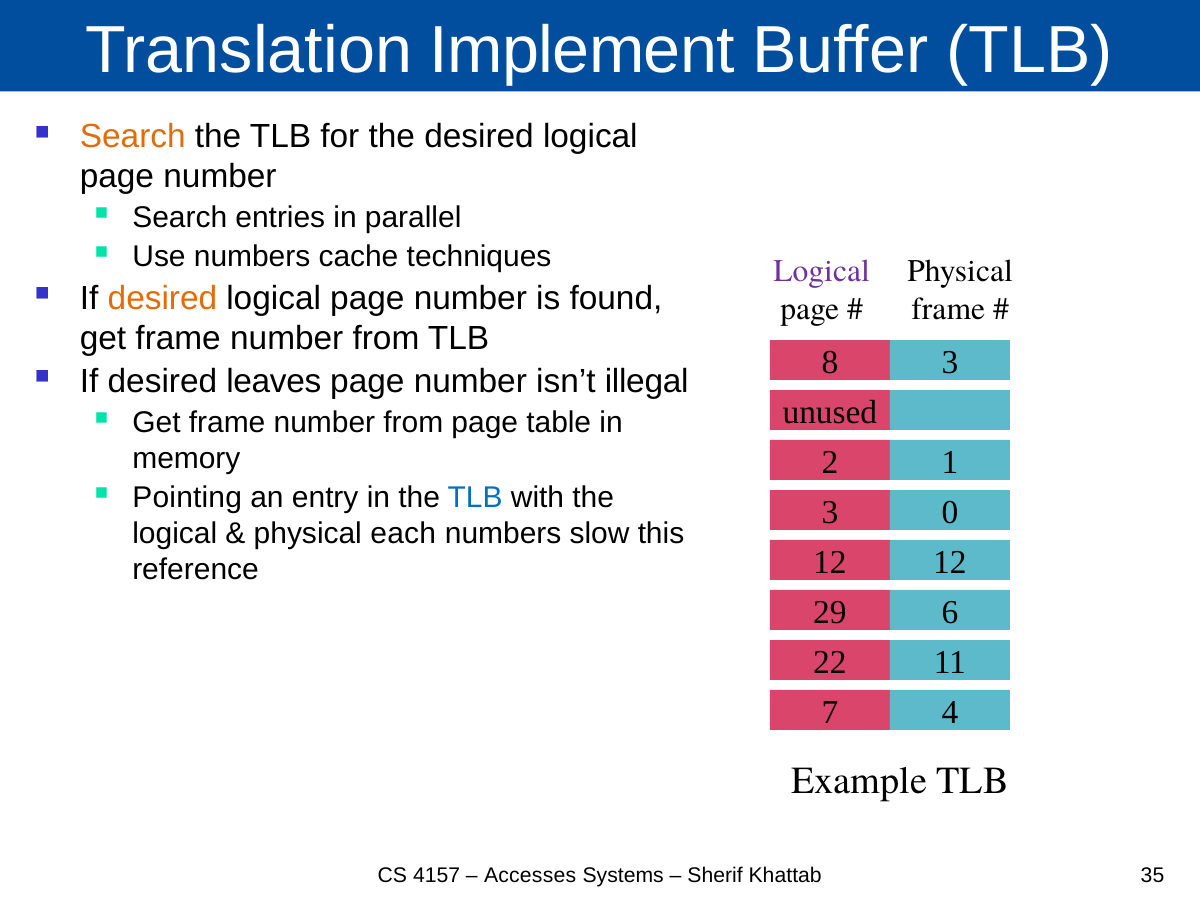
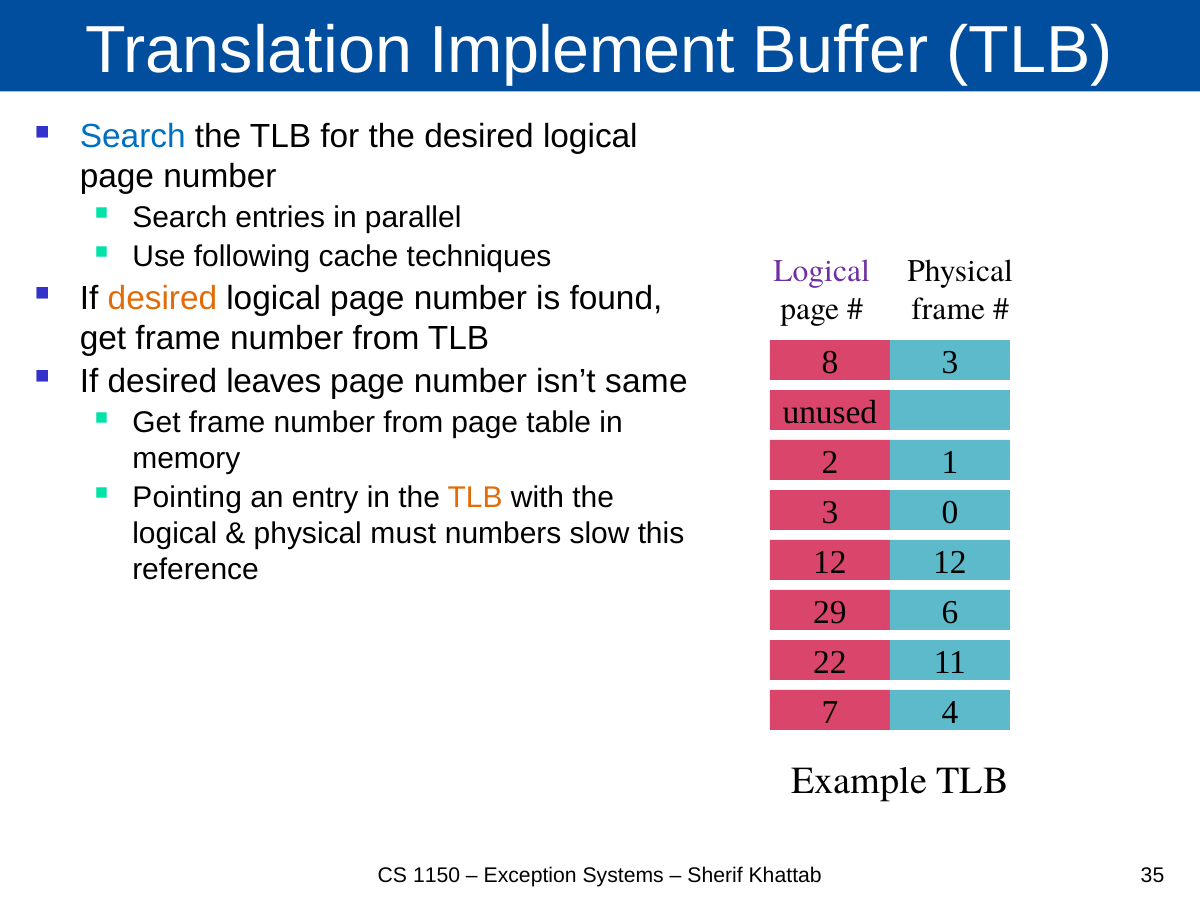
Search colour: orange -> blue (133, 137)
Use numbers: numbers -> following (252, 256)
illegal: illegal -> same (646, 381)
TLB colour: blue -> orange (475, 497)
each: each -> must (403, 533)
4157: 4157 -> 1150 (437, 876)
Accesses: Accesses -> Exception (530, 876)
